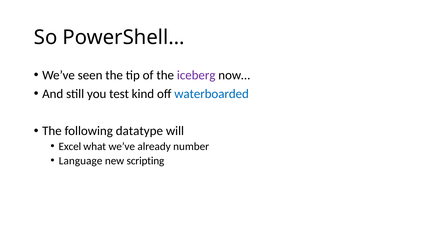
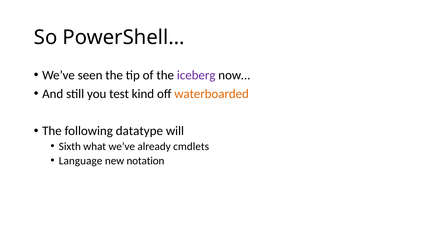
waterboarded colour: blue -> orange (212, 94)
Excel: Excel -> Sixth (70, 146)
number: number -> cmdlets (191, 146)
scripting: scripting -> notation (145, 161)
